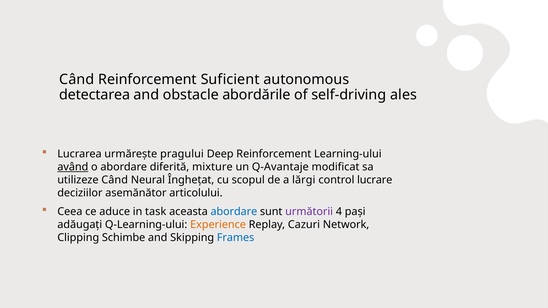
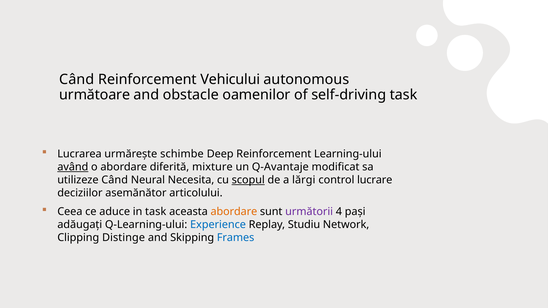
Suficient: Suficient -> Vehicului (230, 79)
detectarea: detectarea -> următoare (95, 95)
abordările: abordările -> oamenilor (256, 95)
self-driving ales: ales -> task (404, 95)
pragului: pragului -> schimbe (182, 154)
Înghețat: Înghețat -> Necesita (191, 180)
scopul underline: none -> present (248, 180)
abordare colour: blue -> orange (234, 212)
Experience colour: orange -> blue (218, 225)
Cazuri: Cazuri -> Studiu (304, 225)
Schimbe: Schimbe -> Distinge (124, 238)
